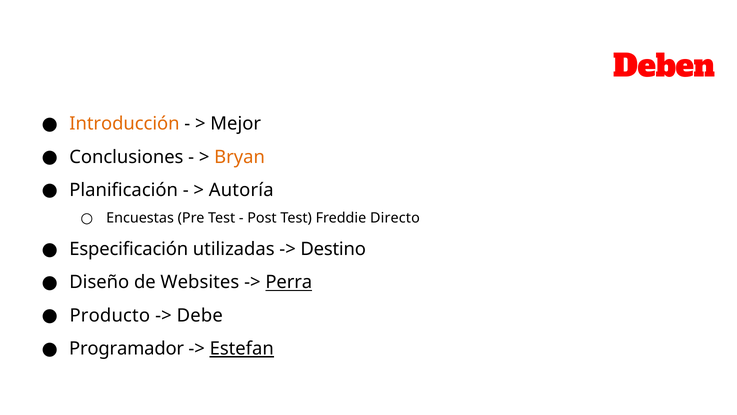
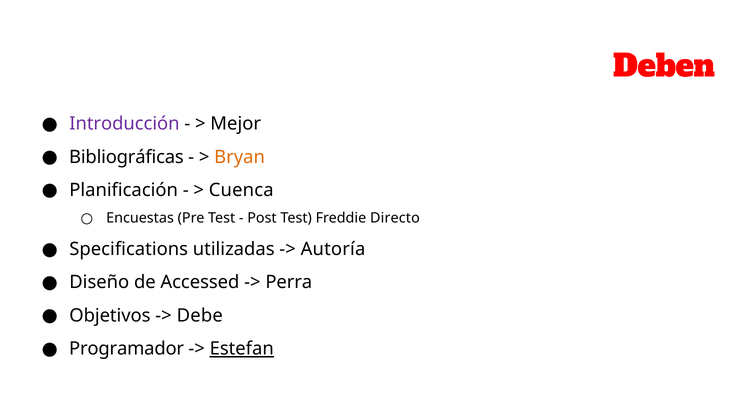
Introducción colour: orange -> purple (124, 124)
Conclusiones: Conclusiones -> Bibliográficas (126, 157)
Autoría: Autoría -> Cuenca (241, 190)
Especificación: Especificación -> Specifications (129, 249)
Destino: Destino -> Autoría (333, 249)
Websites: Websites -> Accessed (200, 282)
Perra underline: present -> none (289, 282)
Producto: Producto -> Objetivos (110, 315)
